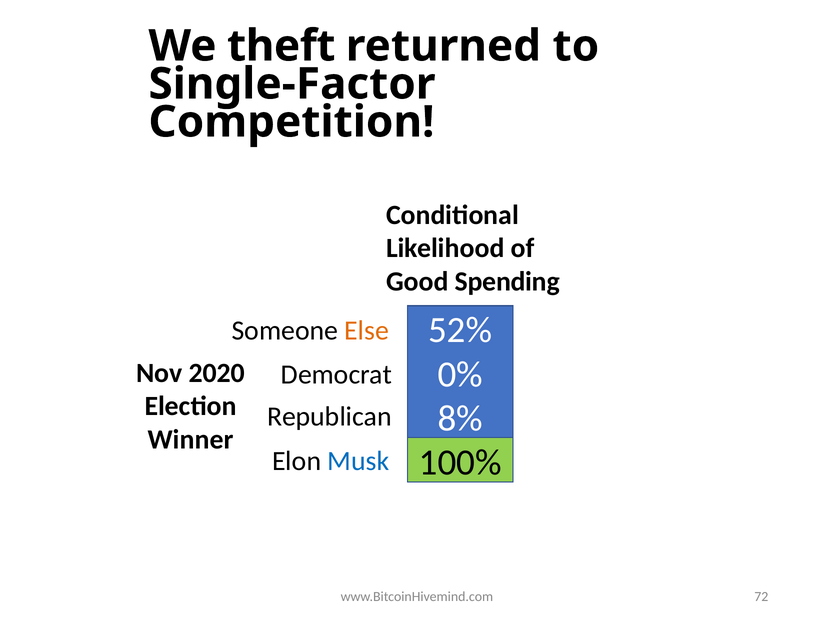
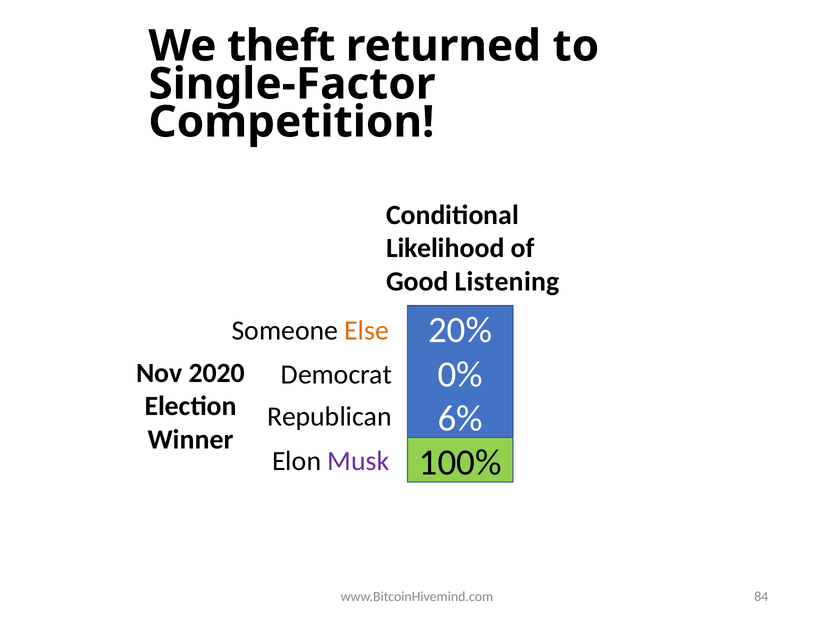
Spending: Spending -> Listening (507, 282)
52%: 52% -> 20% (460, 330)
8%: 8% -> 6% (460, 419)
Musk colour: blue -> purple (358, 461)
72: 72 -> 84 (761, 597)
